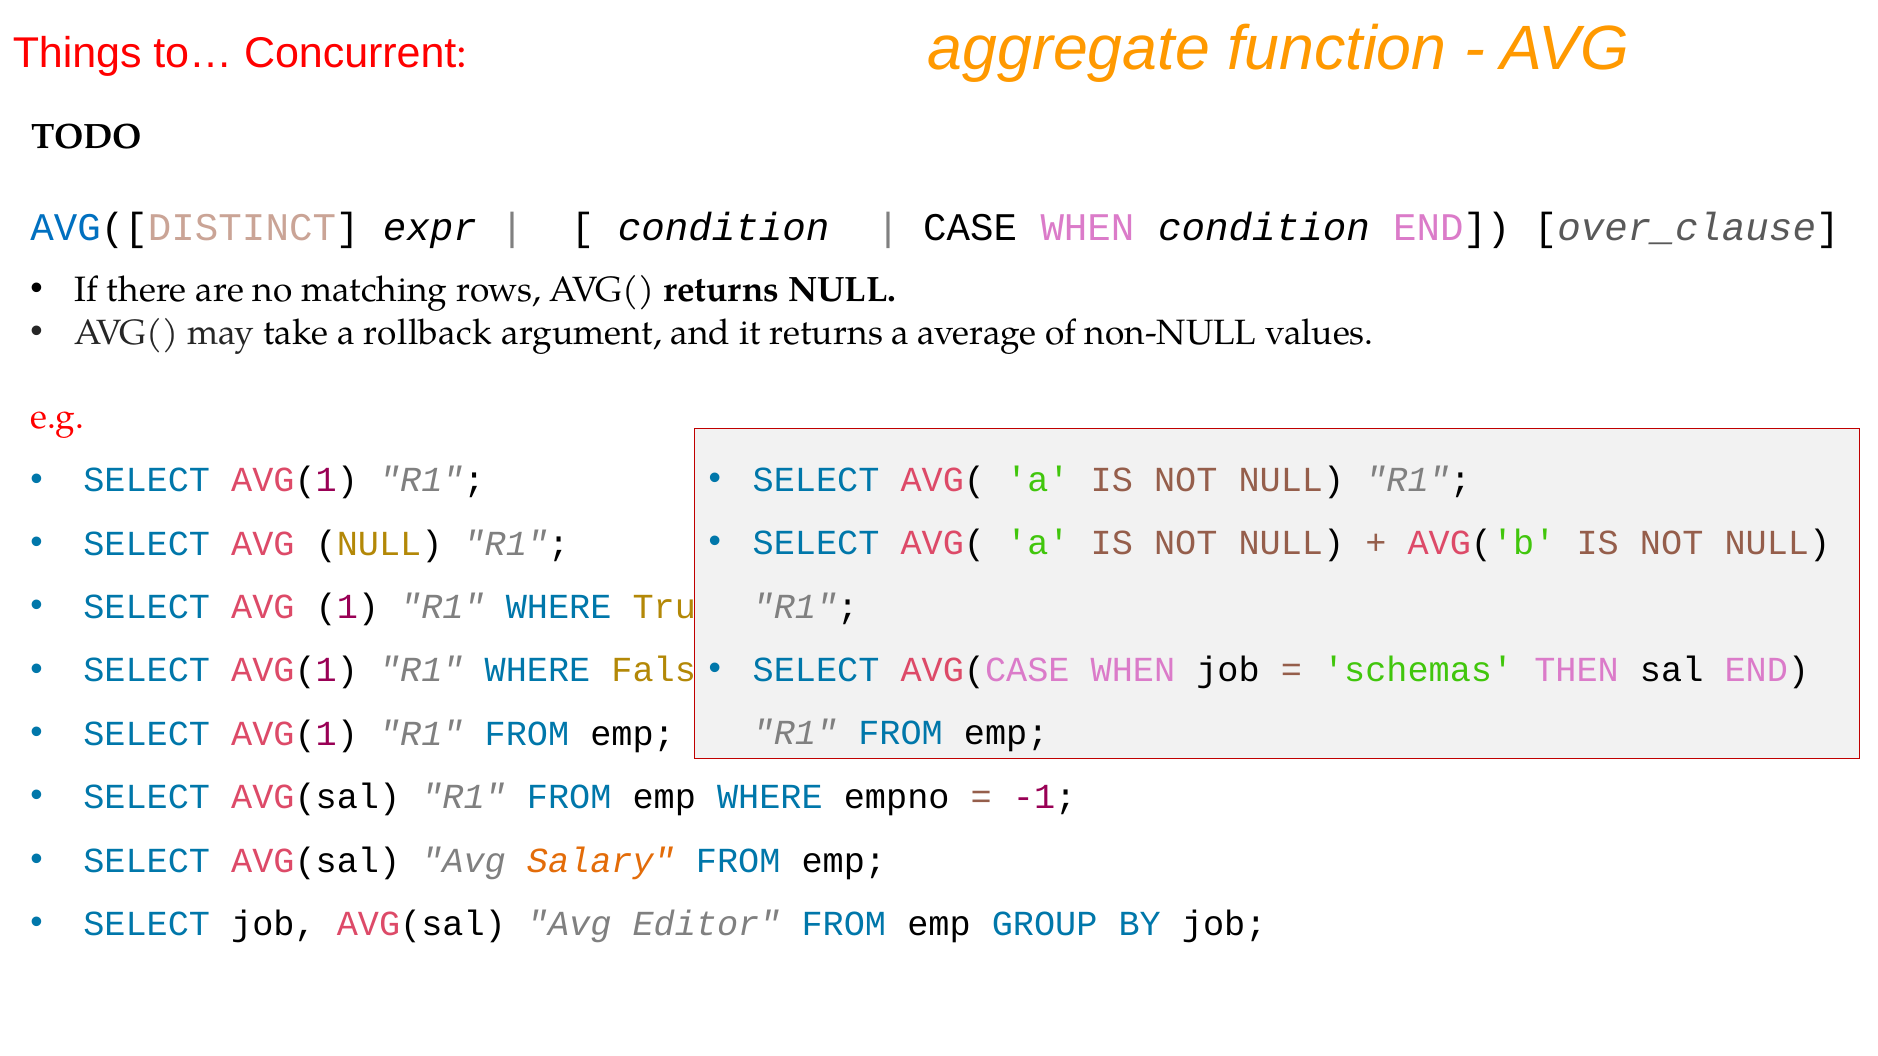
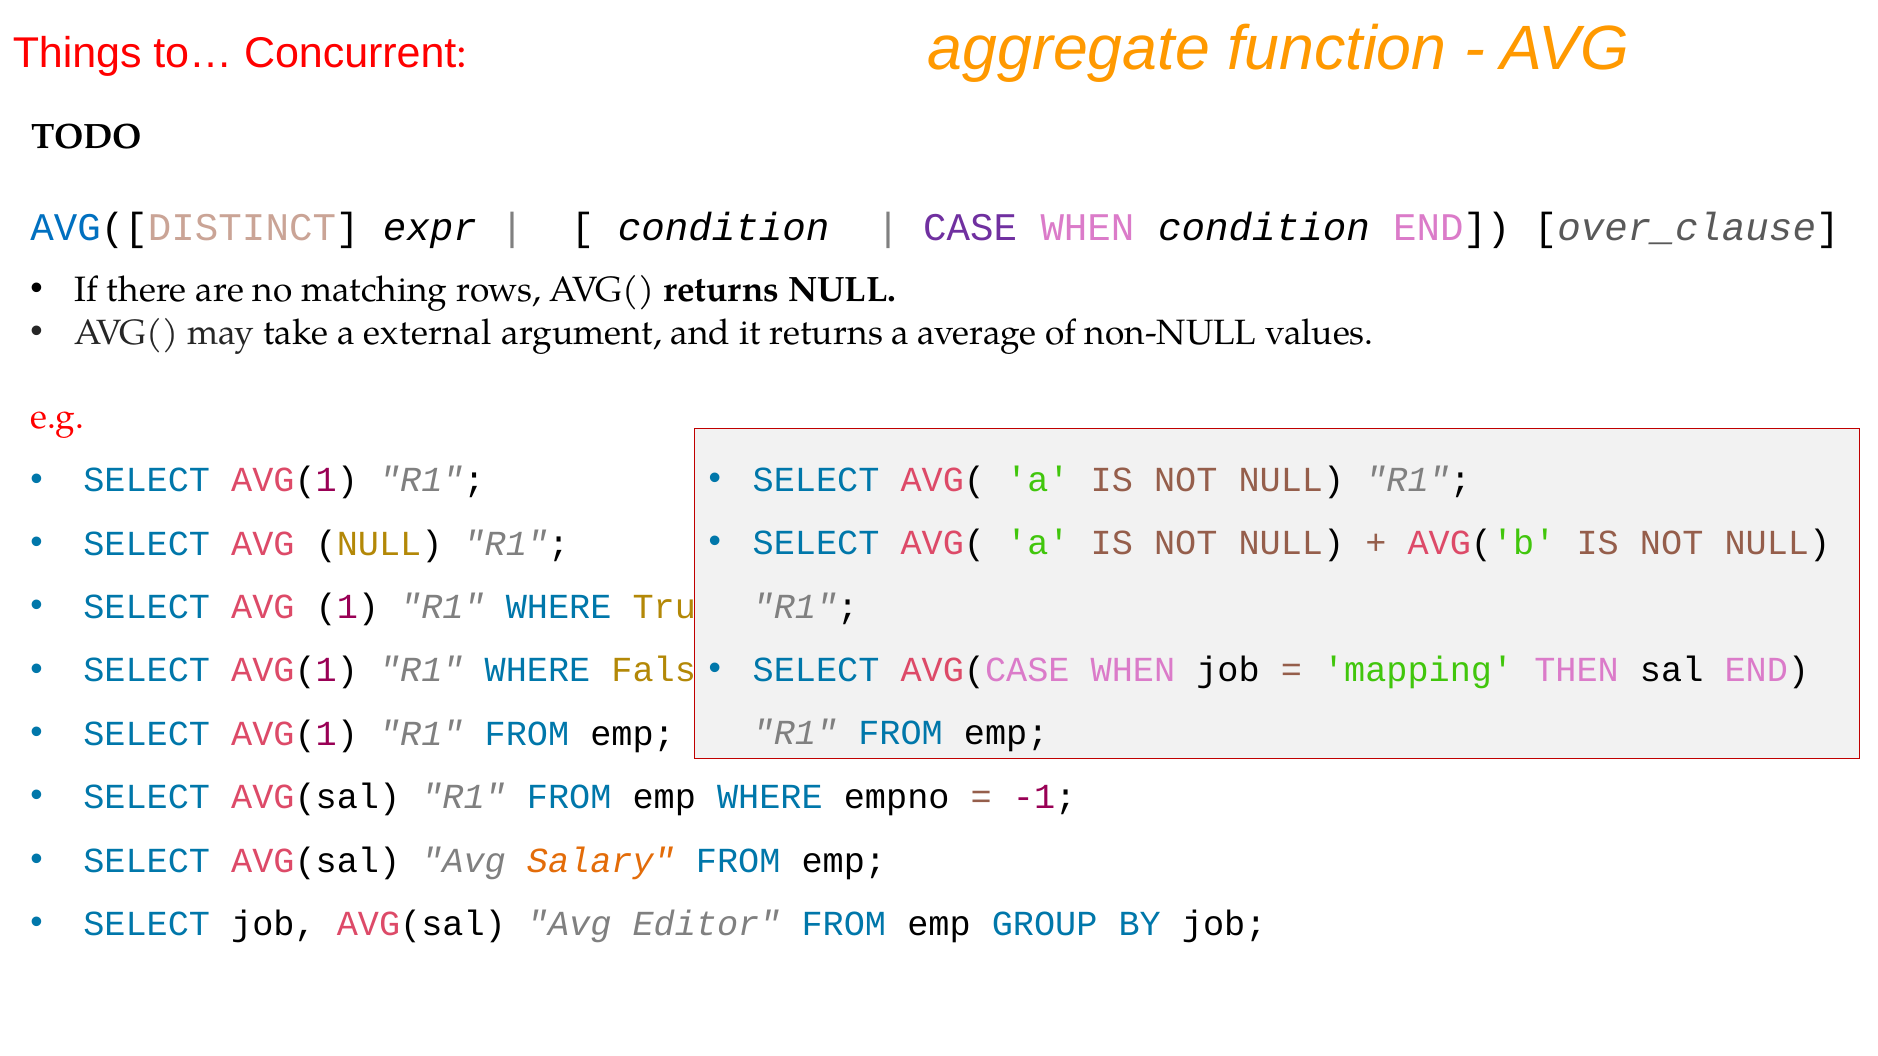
CASE colour: black -> purple (970, 227)
rollback: rollback -> external (428, 333)
schemas: schemas -> mapping (1418, 670)
